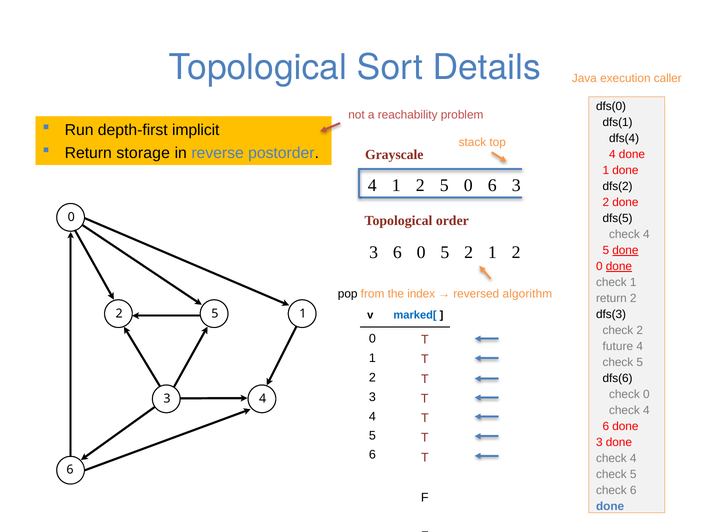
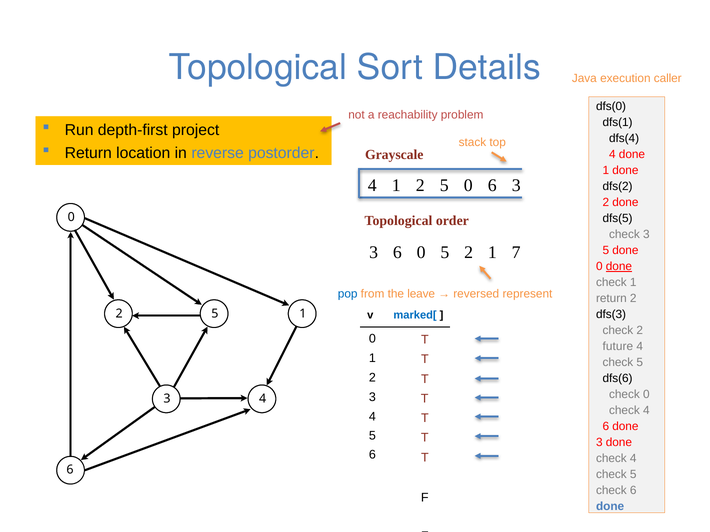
implicit: implicit -> project (196, 130)
storage: storage -> location (143, 153)
4: 4 -> 3 (646, 235)
2 1 2: 2 -> 7 (516, 253)
done underline: present -> none (625, 251)
pop colour: black -> blue (348, 294)
index: index -> leave (421, 294)
algorithm: algorithm -> represent (527, 294)
